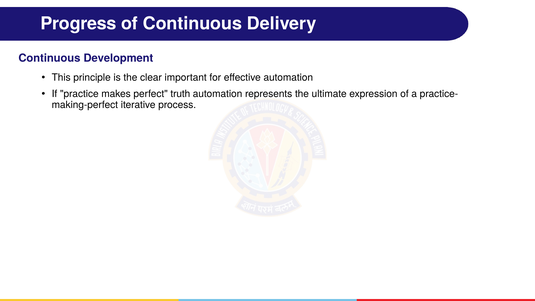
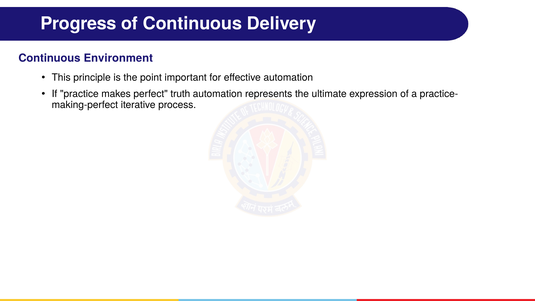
Development: Development -> Environment (118, 58)
clear: clear -> point (151, 78)
